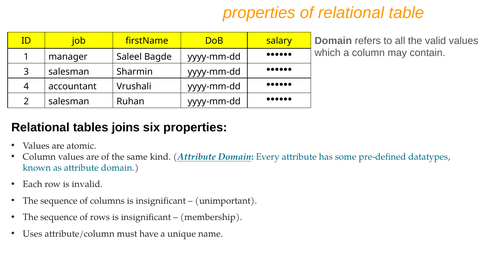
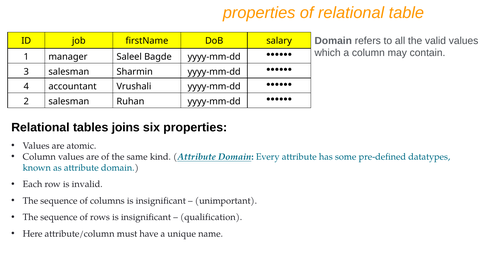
membership: membership -> qualification (211, 217)
Uses: Uses -> Here (33, 234)
